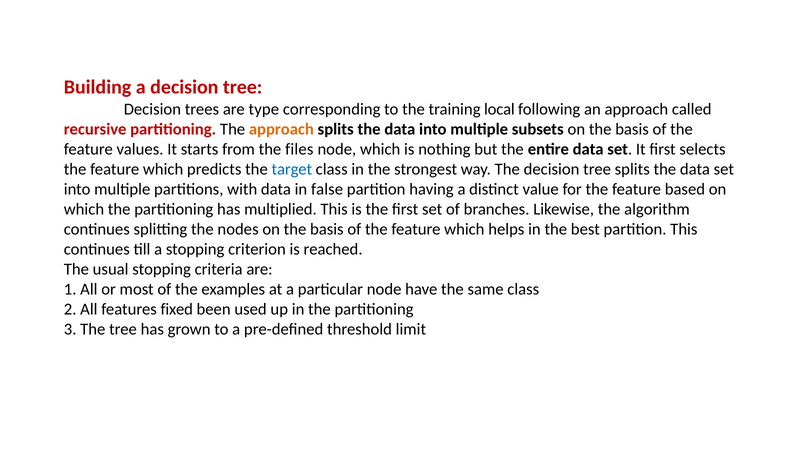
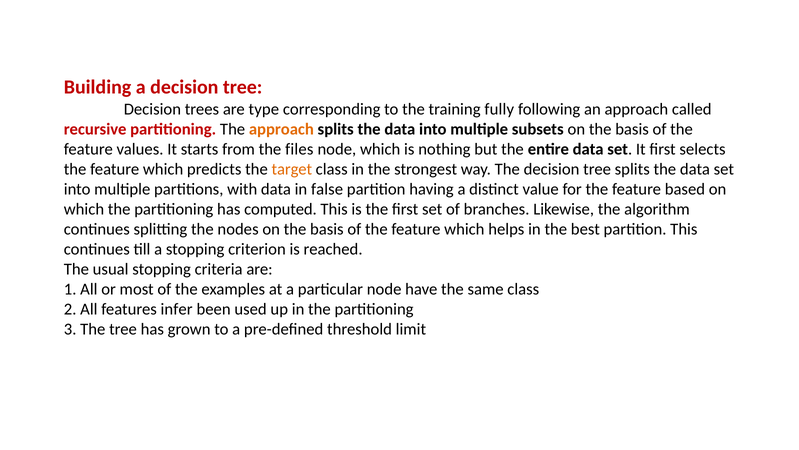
local: local -> fully (499, 109)
target colour: blue -> orange (292, 169)
multiplied: multiplied -> computed (280, 209)
fixed: fixed -> infer (177, 309)
